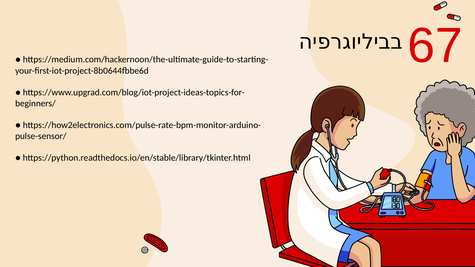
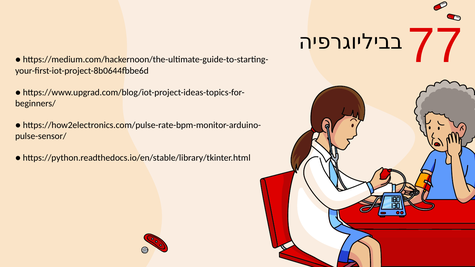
67: 67 -> 77 (435, 46)
